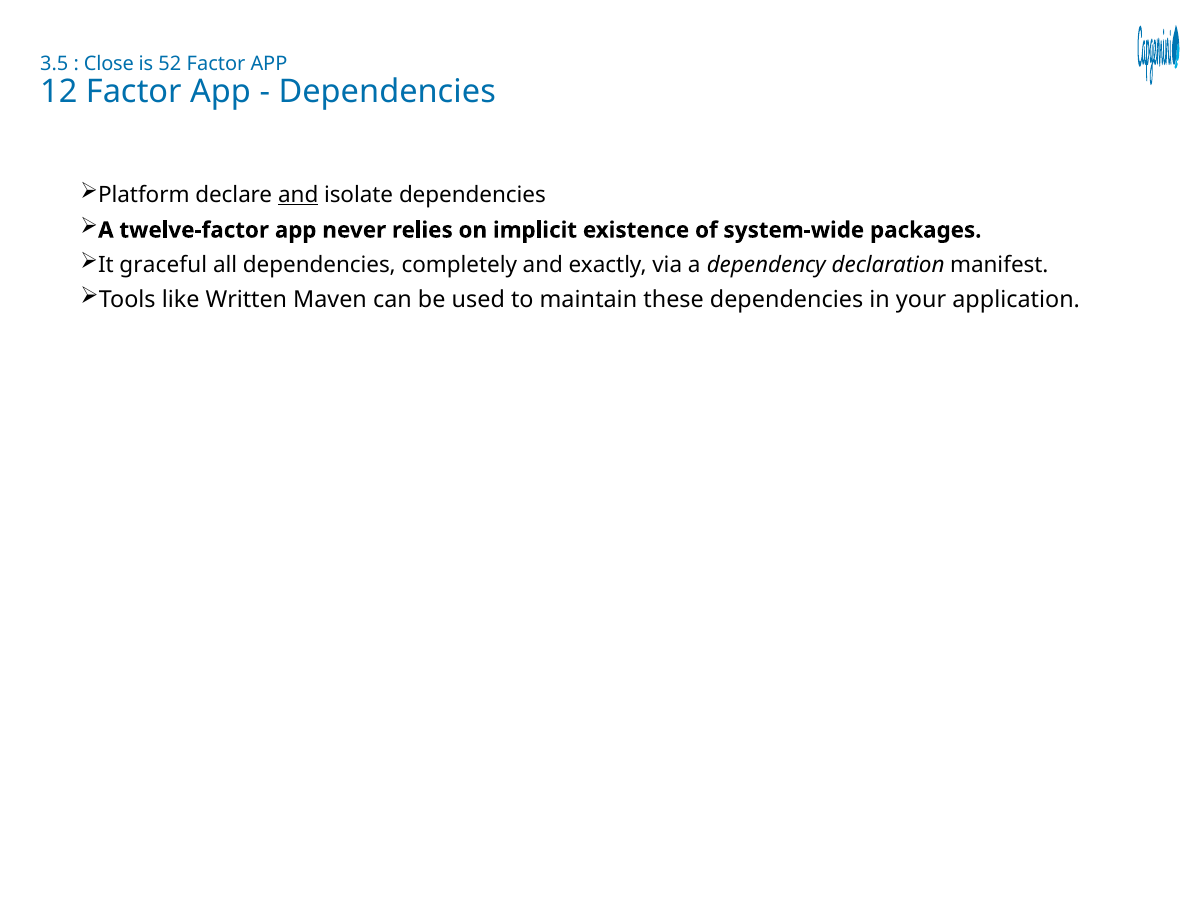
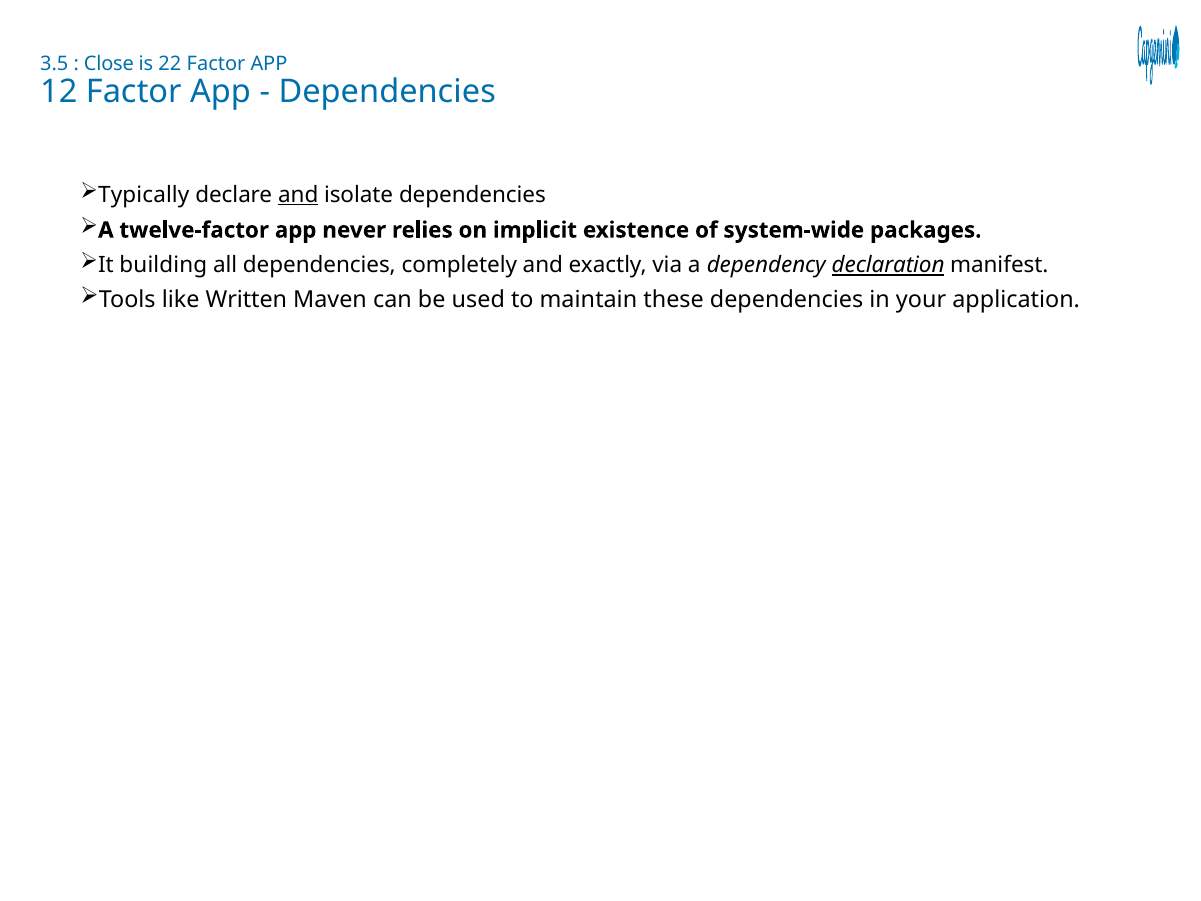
52: 52 -> 22 (170, 64)
Platform: Platform -> Typically (144, 195)
graceful: graceful -> building (163, 265)
declaration underline: none -> present (888, 265)
